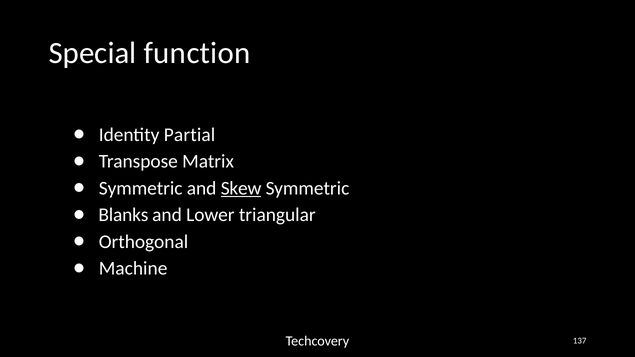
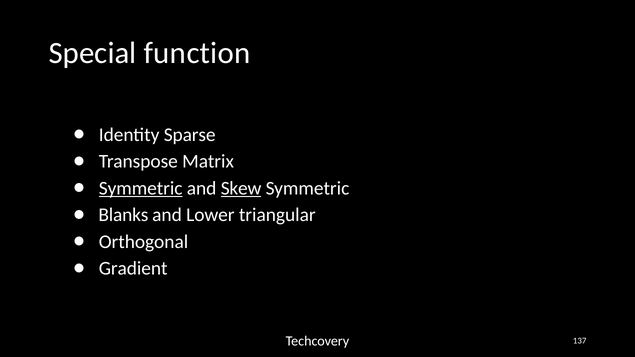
Partial: Partial -> Sparse (190, 135)
Symmetric underline: none -> present (141, 188)
Machine: Machine -> Gradient (133, 269)
